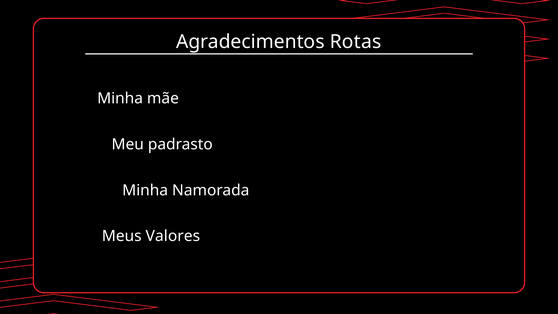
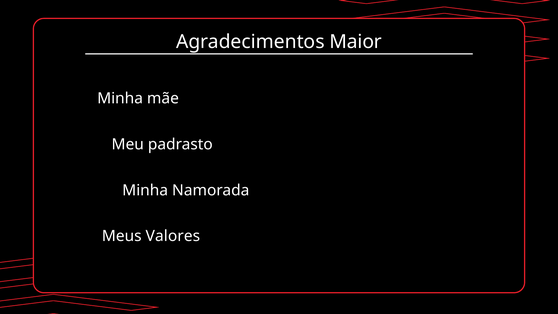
Rotas: Rotas -> Maior (356, 42)
